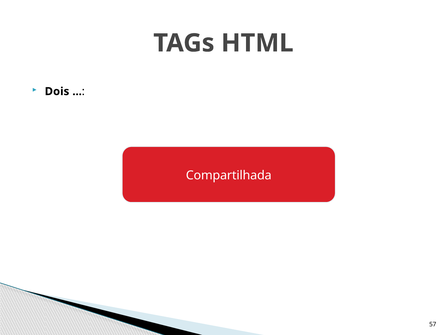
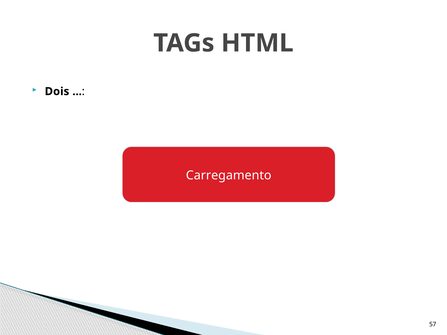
Compartilhada: Compartilhada -> Carregamento (229, 175)
